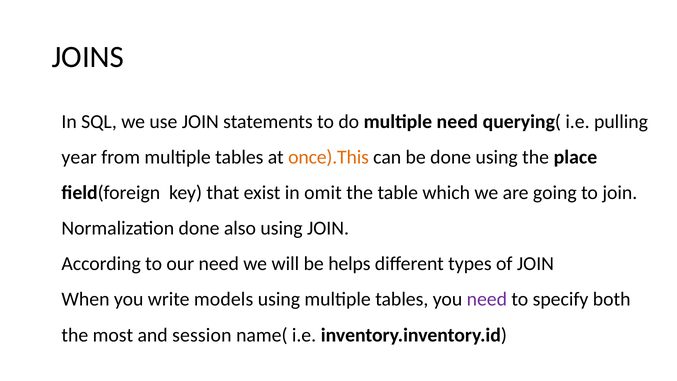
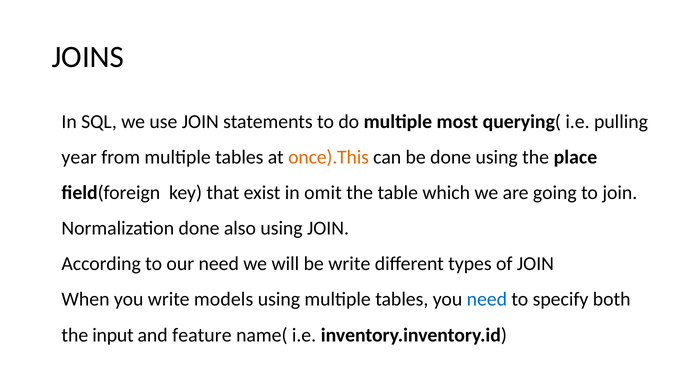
multiple need: need -> most (457, 121)
be helps: helps -> write (349, 264)
need colour: purple -> blue (487, 299)
most: most -> input (113, 335)
session: session -> feature (202, 335)
